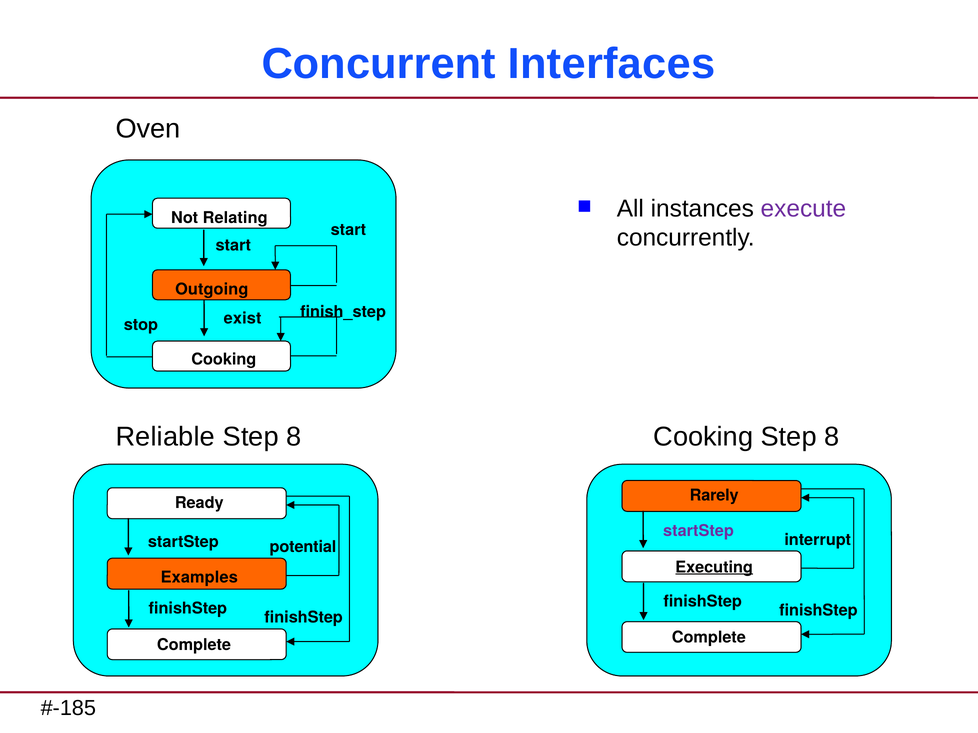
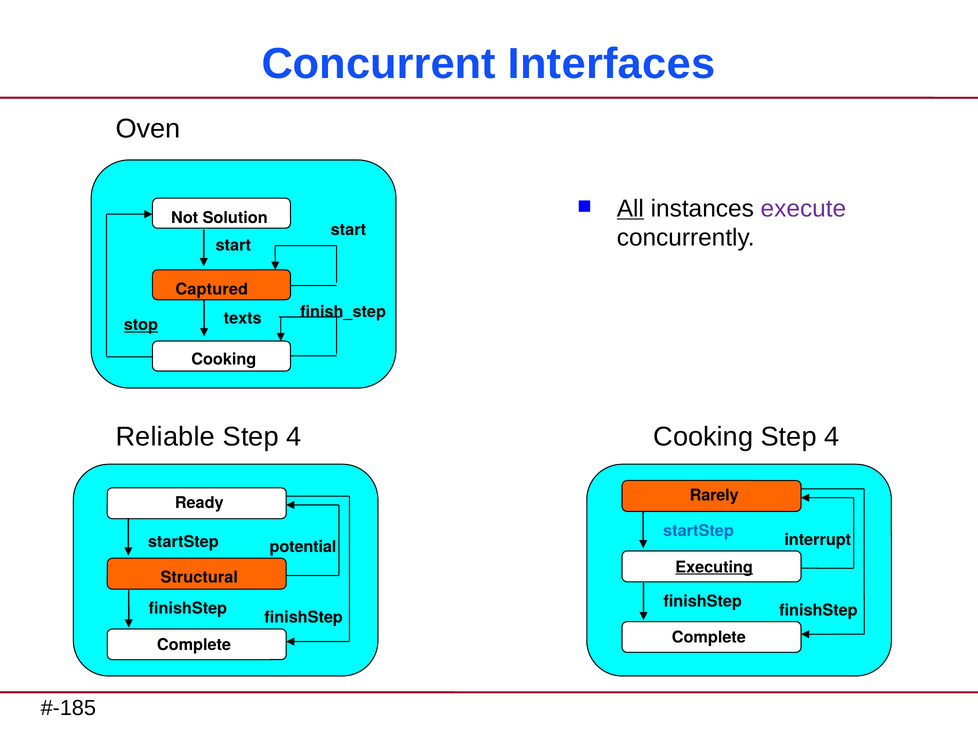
All underline: none -> present (630, 209)
Relating: Relating -> Solution (235, 218)
Outgoing: Outgoing -> Captured (212, 290)
exist: exist -> texts (243, 319)
stop underline: none -> present (141, 325)
8: 8 -> 4 (294, 437)
Cooking Step 8: 8 -> 4 (832, 437)
startStep colour: purple -> blue (698, 531)
Examples: Examples -> Structural (199, 578)
